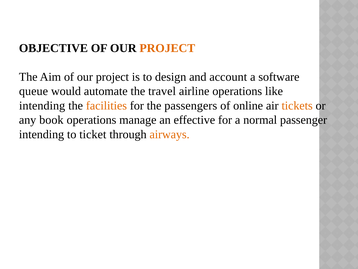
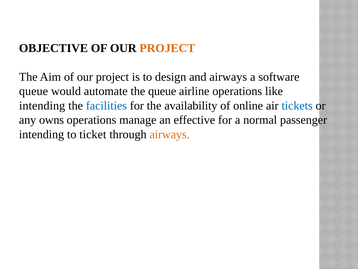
and account: account -> airways (228, 77)
the travel: travel -> queue (162, 91)
facilities colour: orange -> blue (106, 105)
passengers: passengers -> availability (191, 105)
tickets colour: orange -> blue (297, 105)
book: book -> owns (52, 120)
